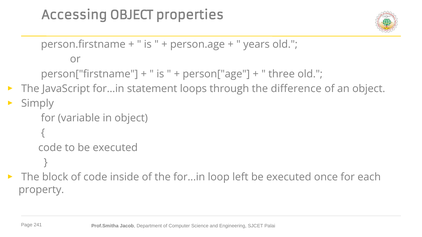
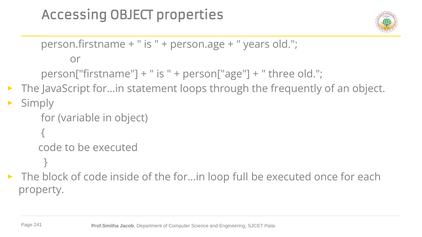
difference: difference -> frequently (296, 89)
left: left -> full (240, 177)
